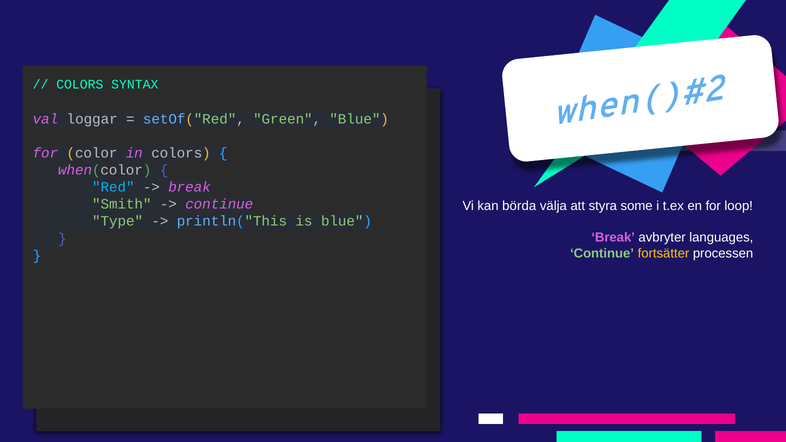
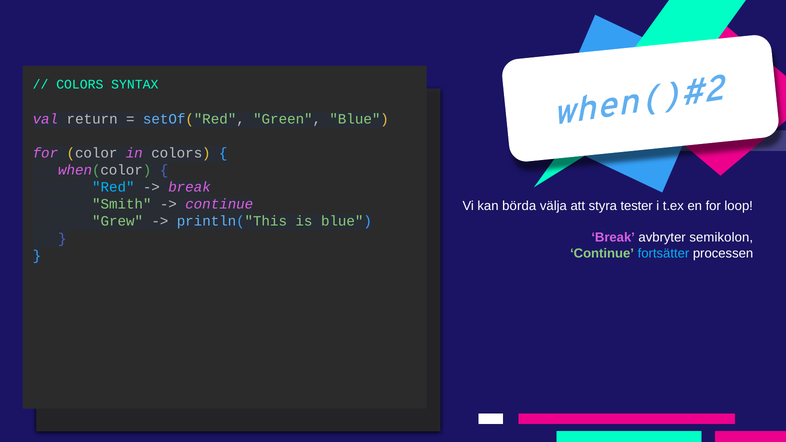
loggar: loggar -> return (92, 119)
some: some -> tester (637, 206)
Type: Type -> Grew (118, 221)
languages: languages -> semikolon (721, 238)
fortsätter colour: yellow -> light blue (663, 253)
